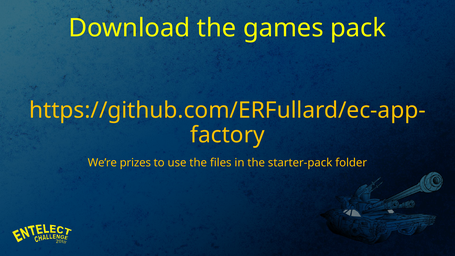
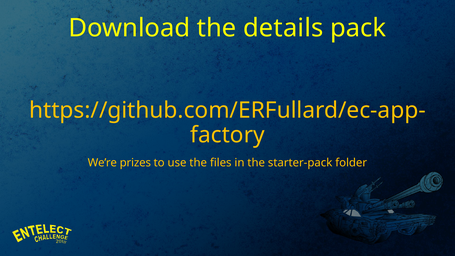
games: games -> details (283, 28)
